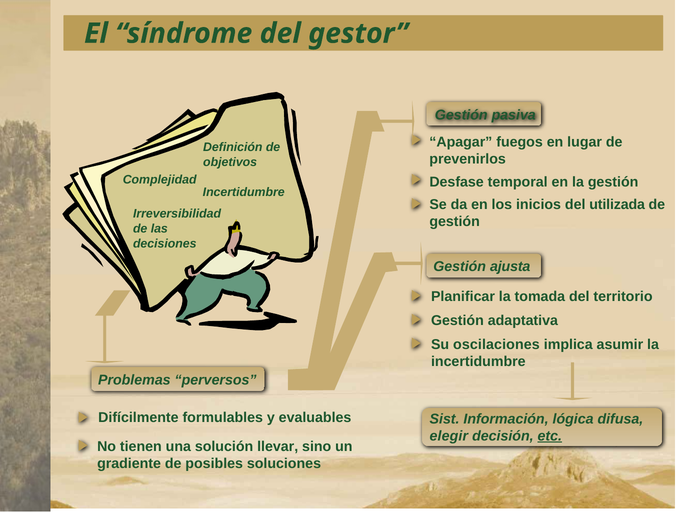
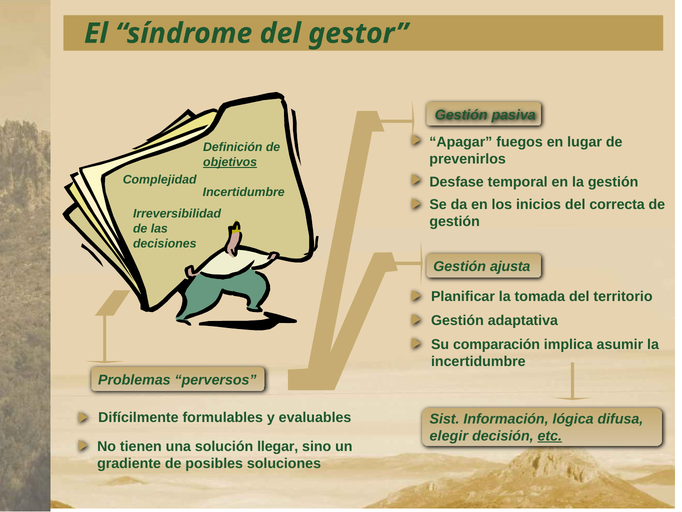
objetivos underline: none -> present (230, 162)
utilizada: utilizada -> correcta (617, 204)
oscilaciones: oscilaciones -> comparación (497, 344)
llevar: llevar -> llegar (278, 446)
